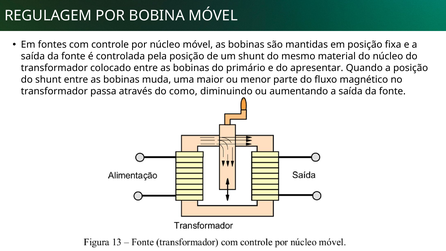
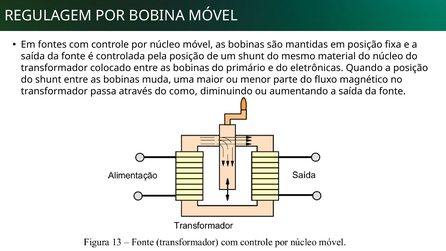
apresentar: apresentar -> eletrônicas (317, 68)
